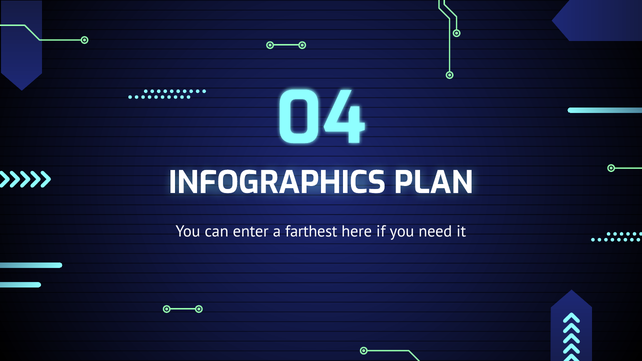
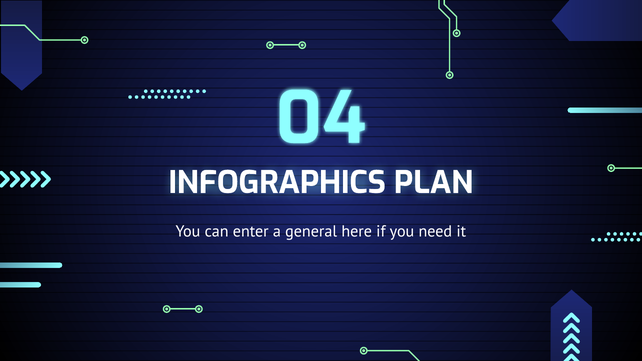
farthest: farthest -> general (311, 232)
